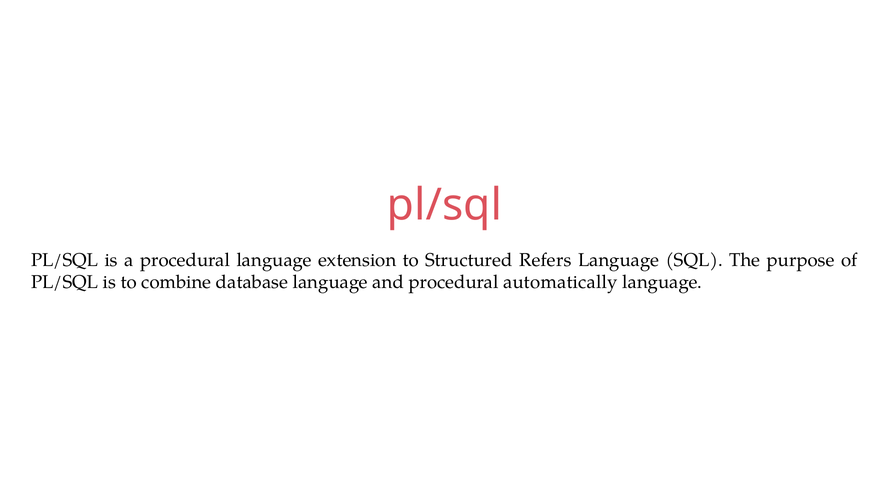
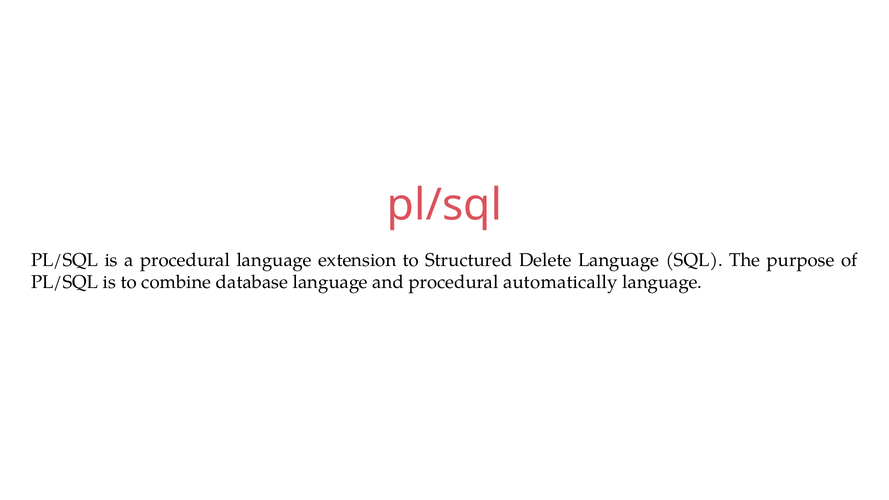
Refers: Refers -> Delete (545, 260)
